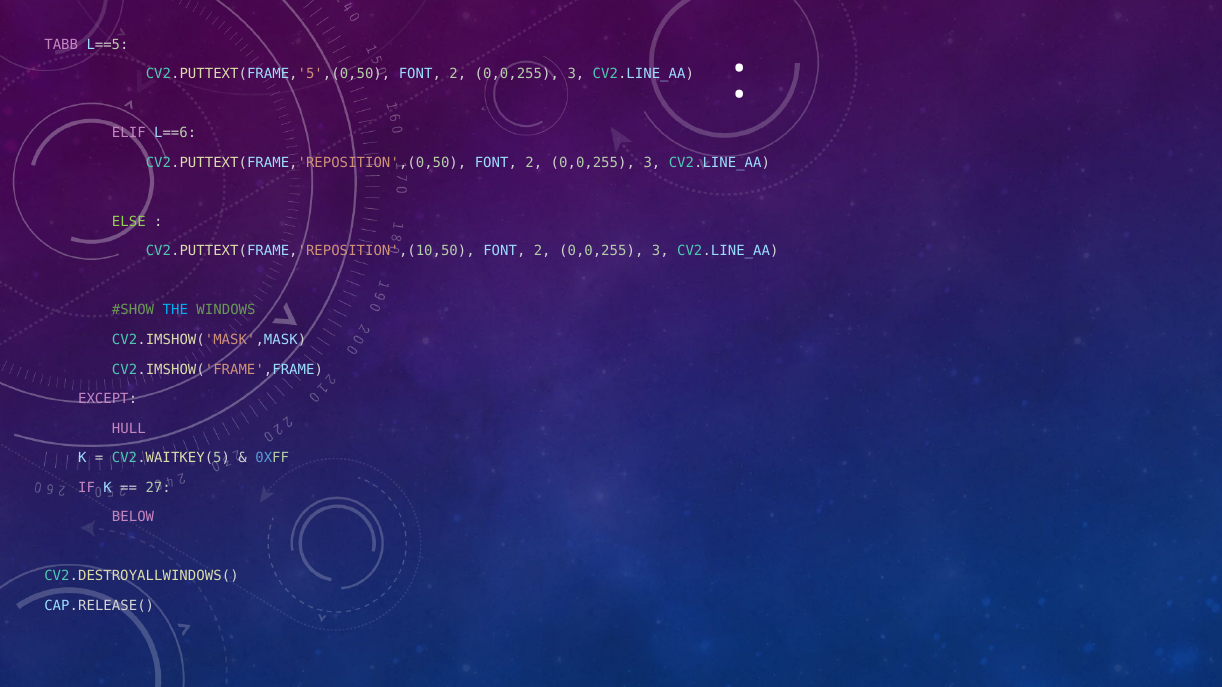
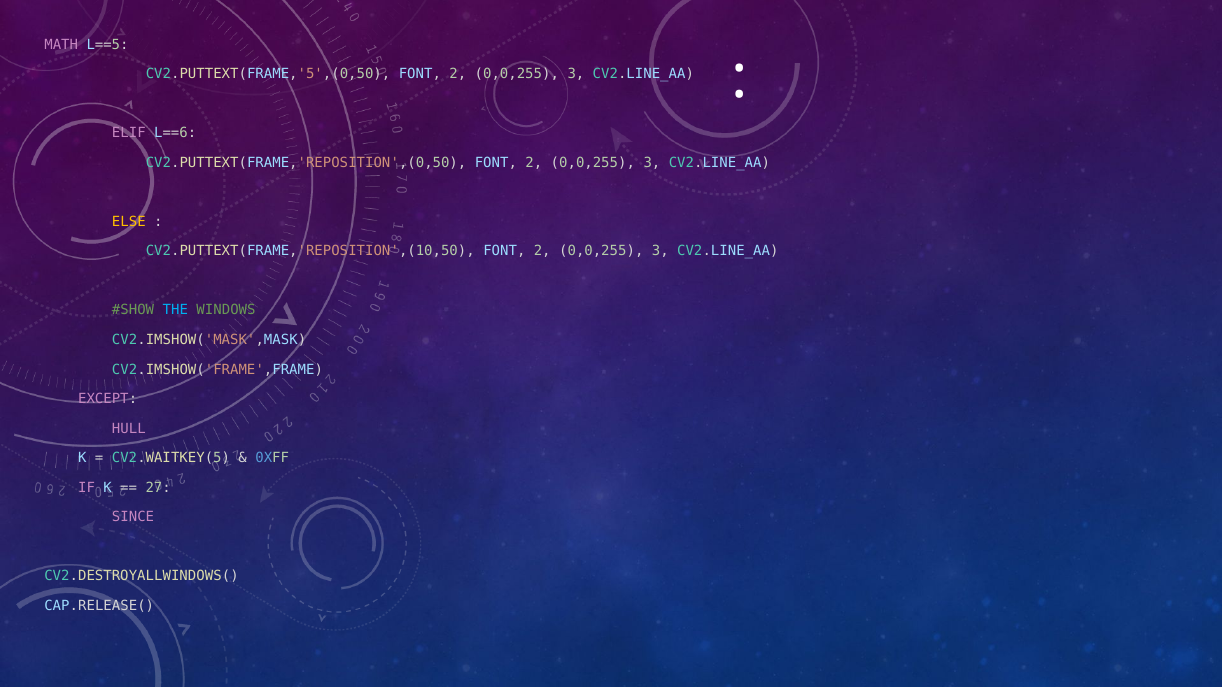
TABB: TABB -> MATH (61, 45)
ELSE colour: light green -> yellow (129, 222)
BELOW: BELOW -> SINCE (133, 517)
